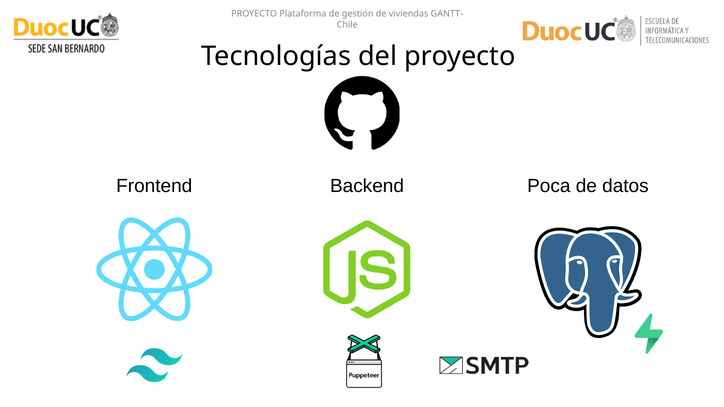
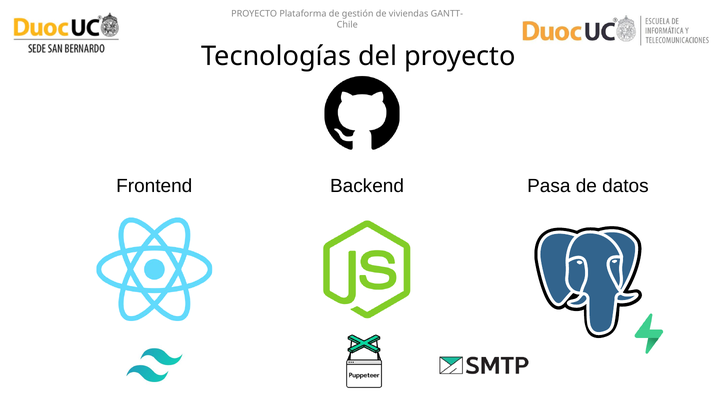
Poca: Poca -> Pasa (549, 186)
